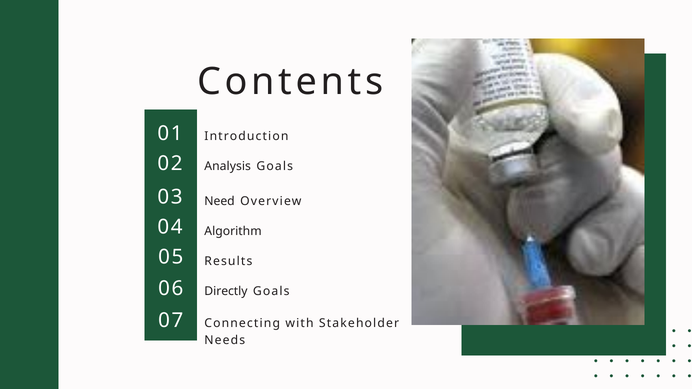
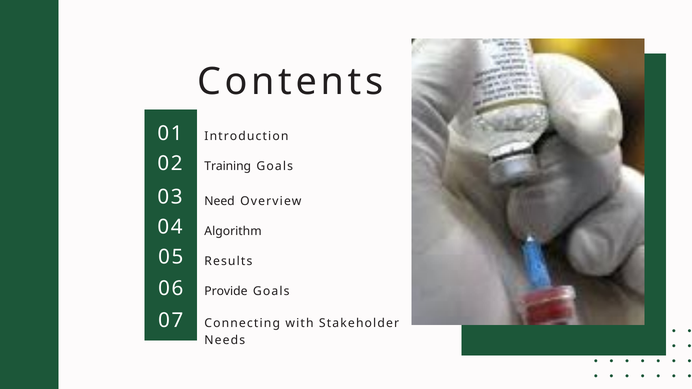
Analysis: Analysis -> Training (228, 166)
Directly: Directly -> Provide (226, 292)
